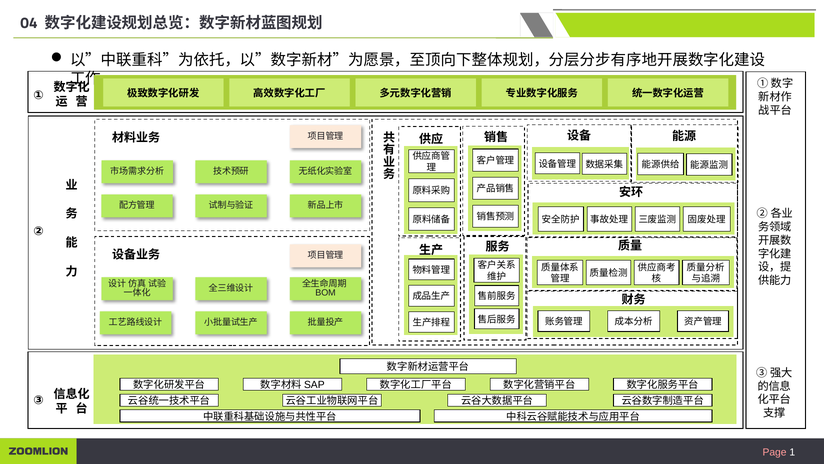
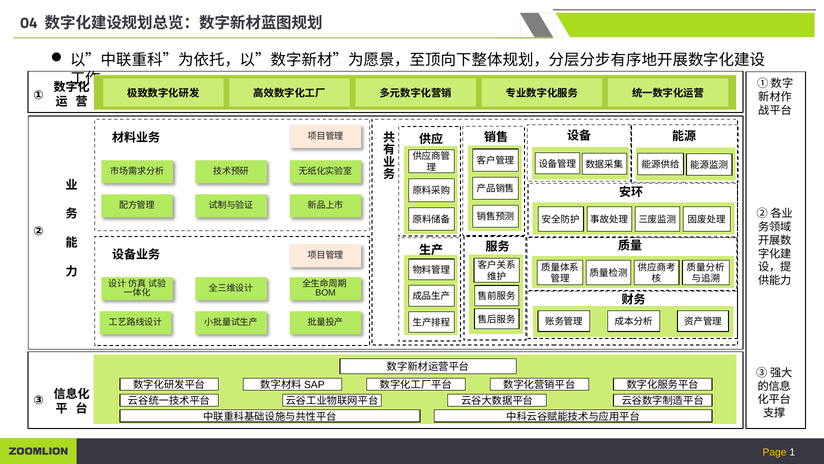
Page colour: pink -> yellow (775, 452)
